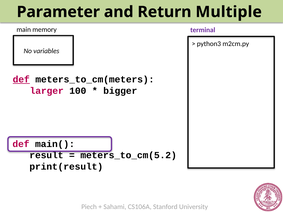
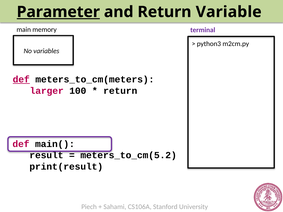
Parameter underline: none -> present (58, 12)
Multiple: Multiple -> Variable (229, 12)
bigger: bigger -> return (120, 91)
